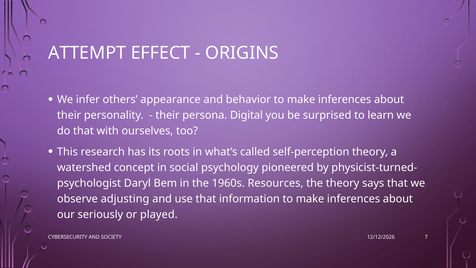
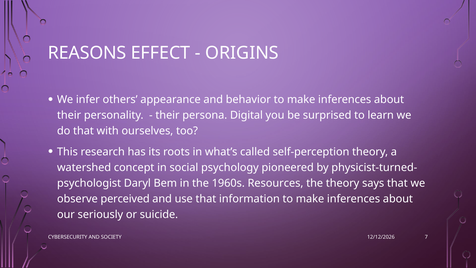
ATTEMPT: ATTEMPT -> REASONS (87, 53)
adjusting: adjusting -> perceived (125, 199)
played: played -> suicide (159, 214)
